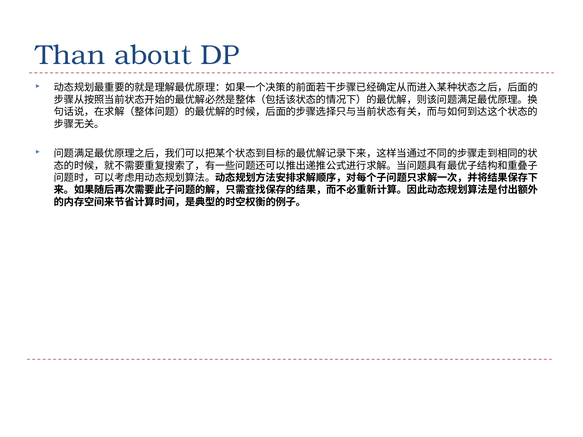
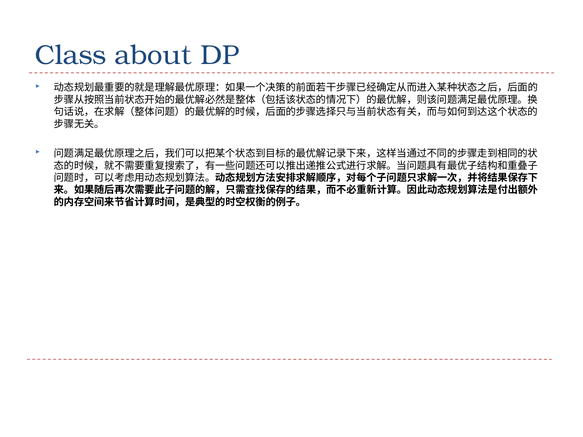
Than: Than -> Class (71, 55)
